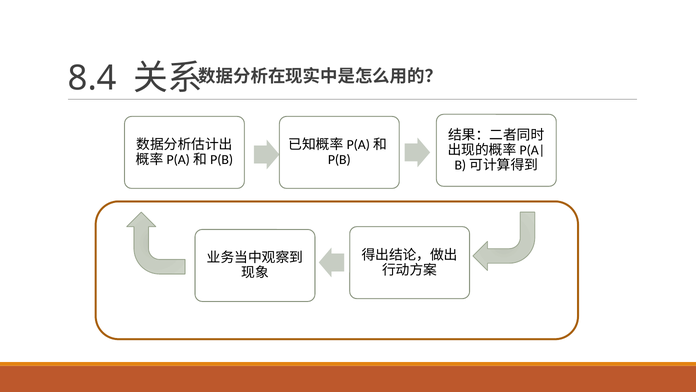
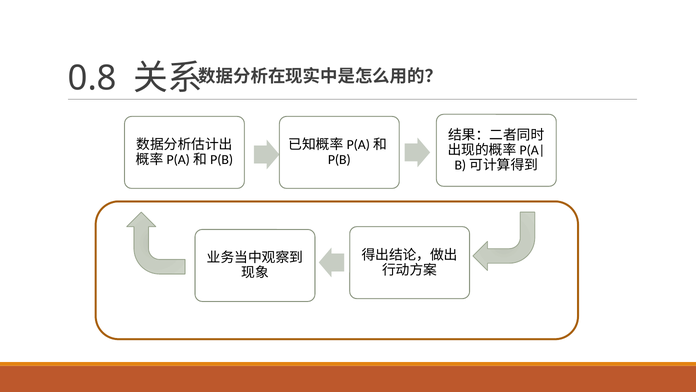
8.4: 8.4 -> 0.8 (92, 78)
